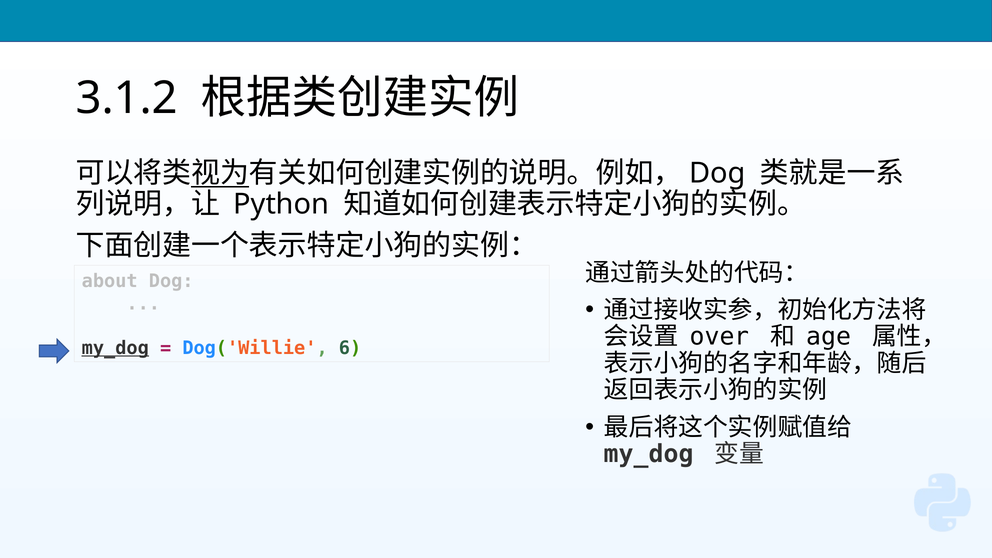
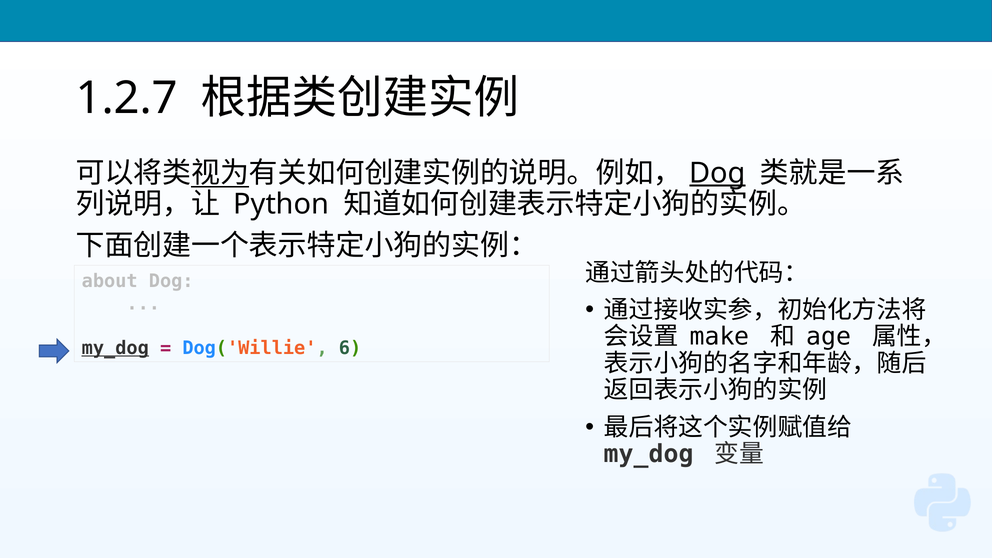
3.1.2: 3.1.2 -> 1.2.7 (127, 98)
Dog underline: none -> present (717, 173)
over: over -> make (720, 337)
